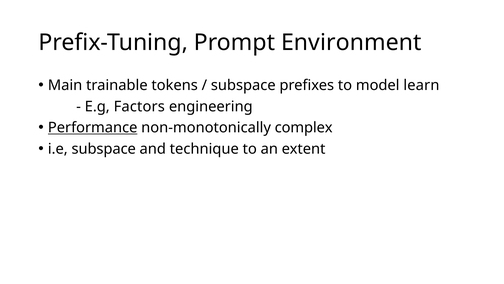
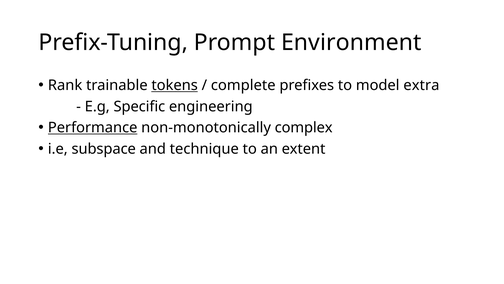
Main: Main -> Rank (65, 85)
tokens underline: none -> present (175, 85)
subspace: subspace -> complete (243, 85)
learn: learn -> extra (421, 85)
Factors: Factors -> Specific (139, 106)
